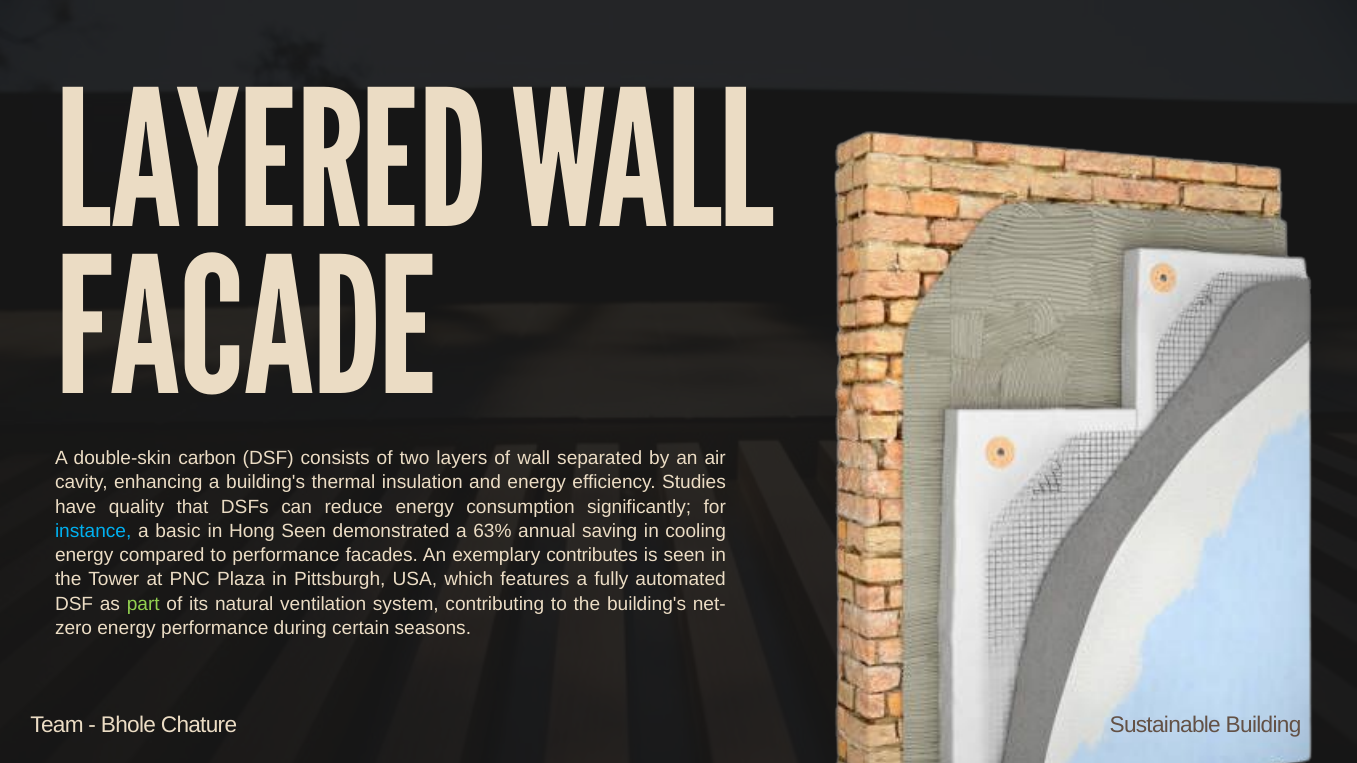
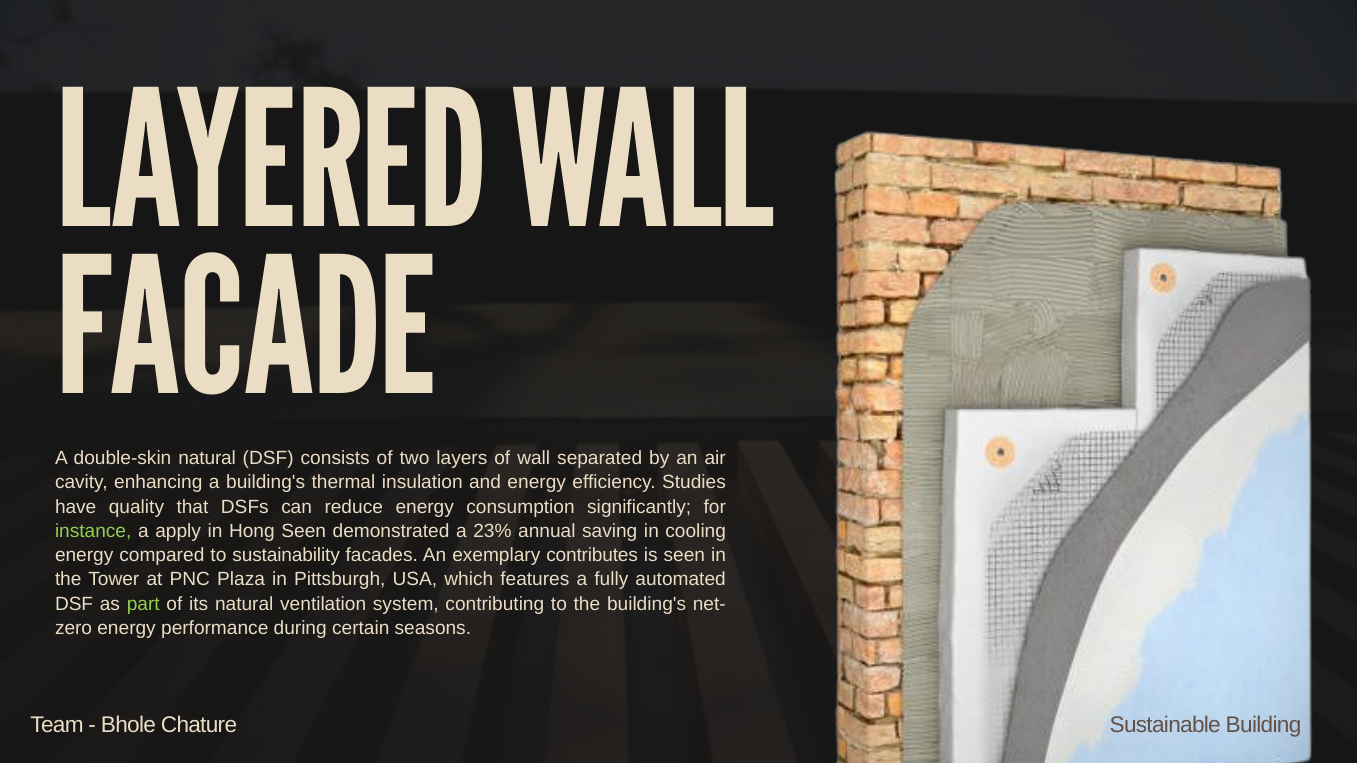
double-skin carbon: carbon -> natural (207, 458)
instance colour: light blue -> light green (93, 531)
basic: basic -> apply (178, 531)
63%: 63% -> 23% (492, 531)
to performance: performance -> sustainability (286, 555)
